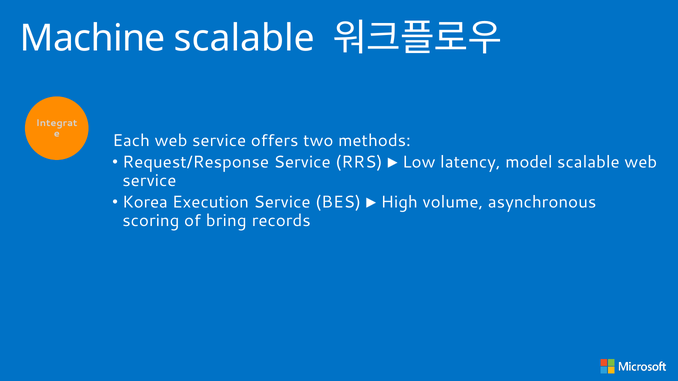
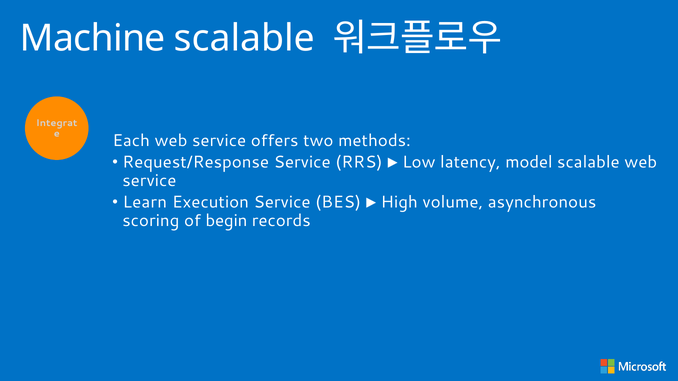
Korea: Korea -> Learn (145, 202)
bring: bring -> begin (226, 221)
